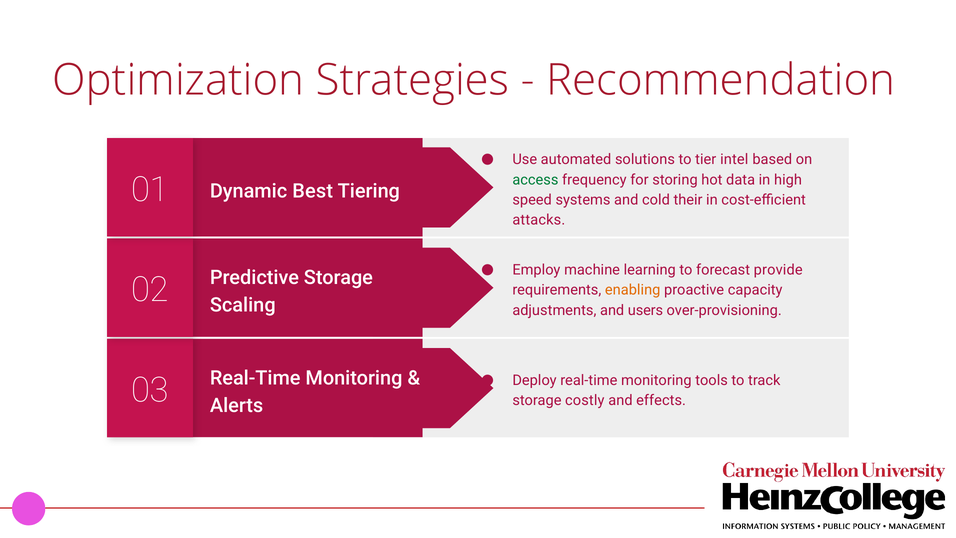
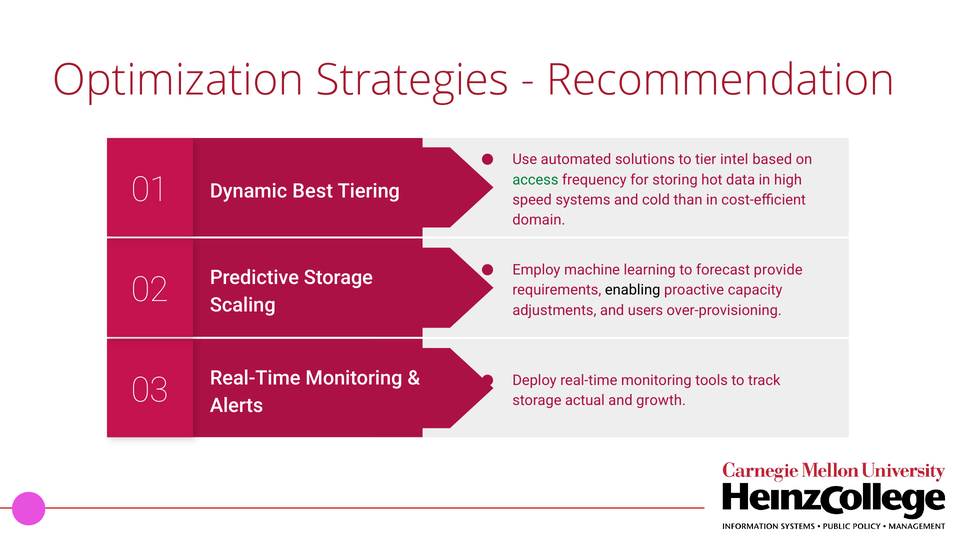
their: their -> than (688, 200)
attacks: attacks -> domain (539, 220)
enabling colour: orange -> black (633, 290)
costly: costly -> actual (585, 400)
effects: effects -> growth (661, 400)
